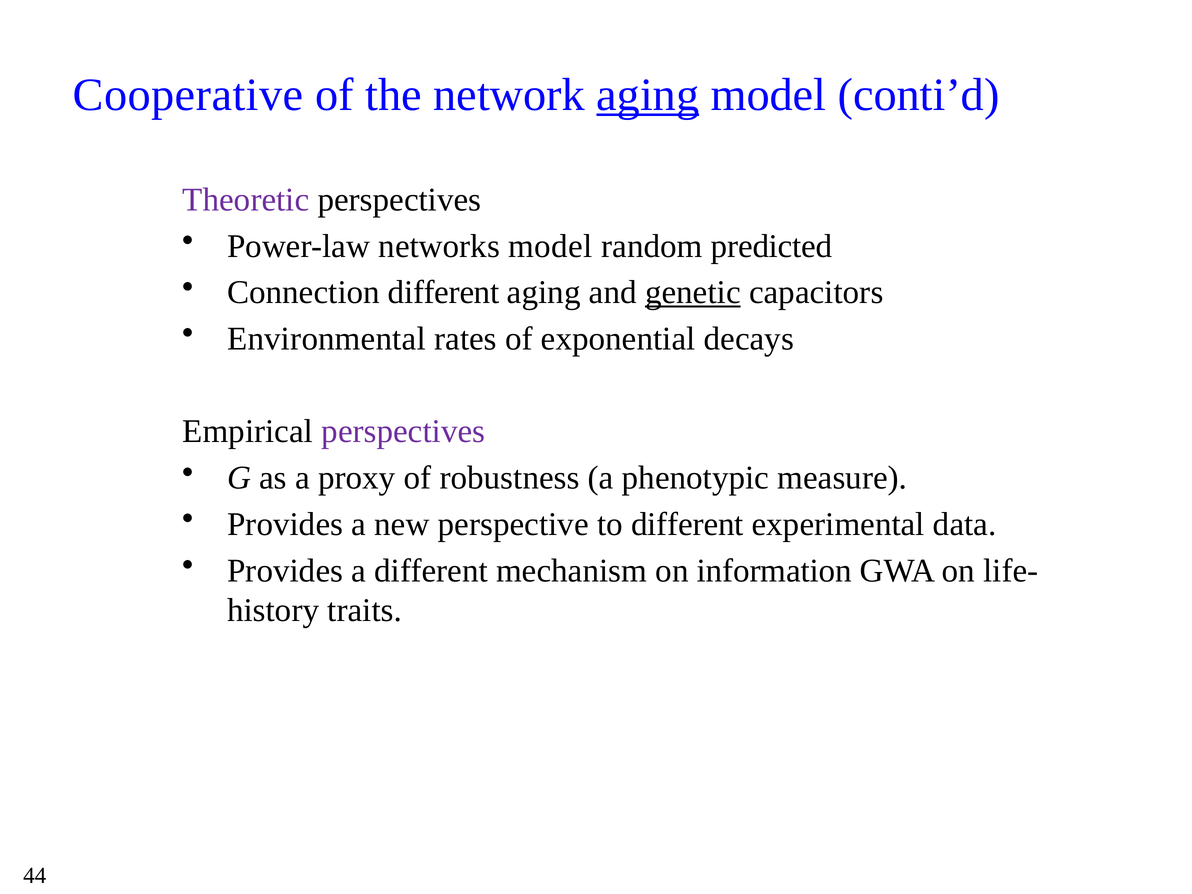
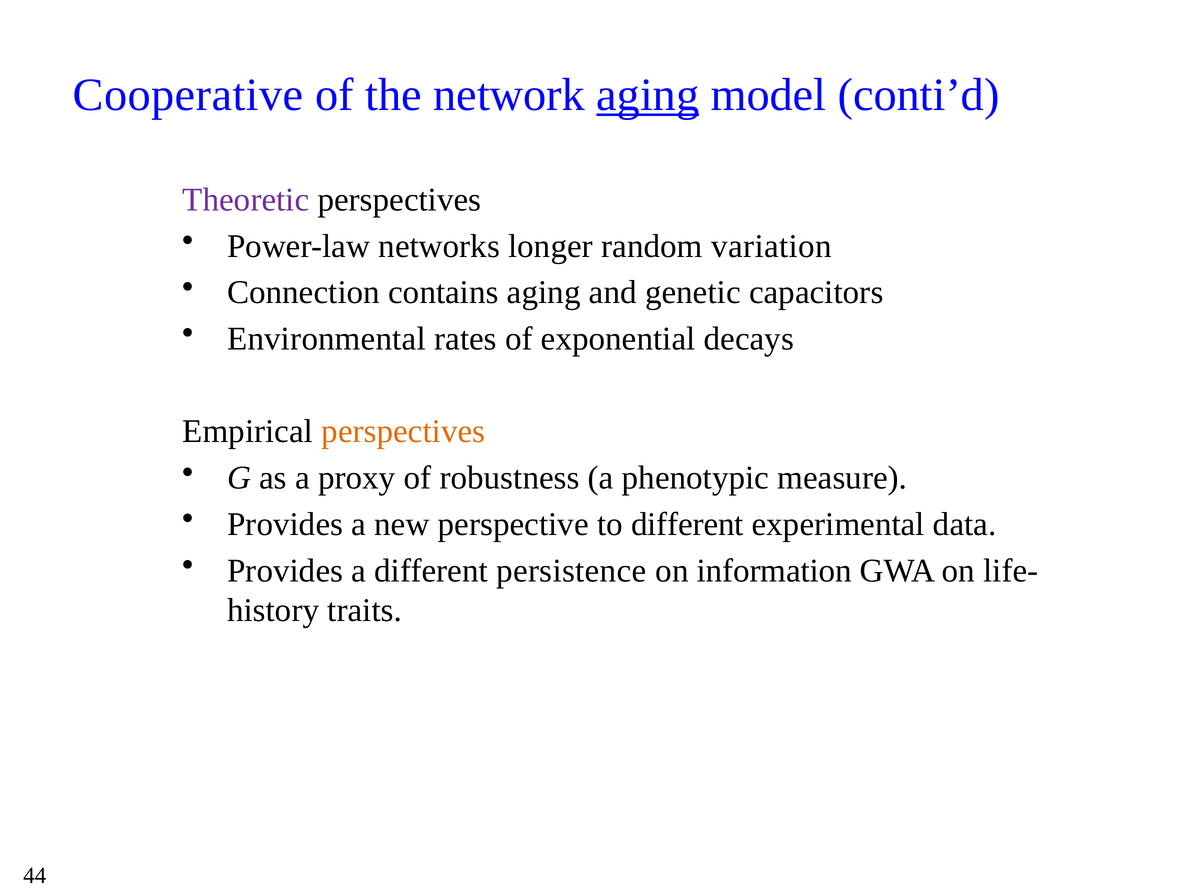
networks model: model -> longer (551, 246)
predicted: predicted -> variation (771, 246)
Connection different: different -> contains (443, 292)
genetic underline: present -> none (693, 292)
perspectives colour: purple -> orange (403, 432)
mechanism: mechanism -> persistence (571, 571)
